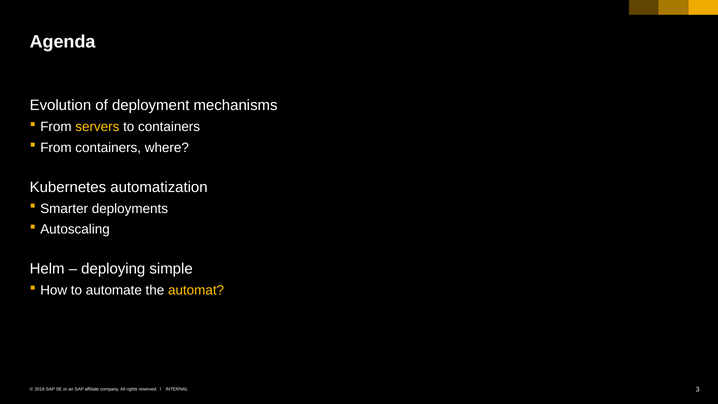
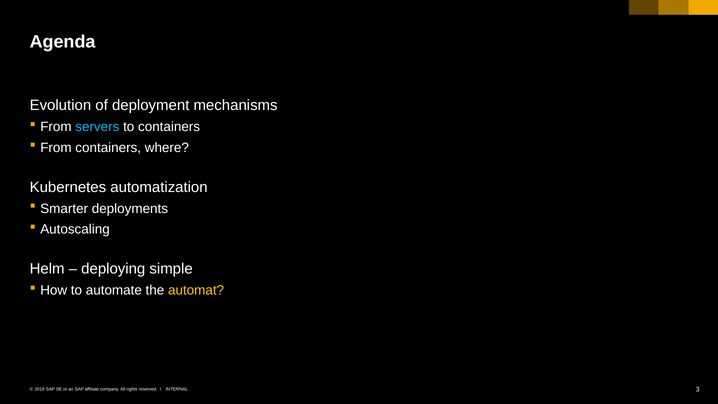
servers colour: yellow -> light blue (97, 127)
